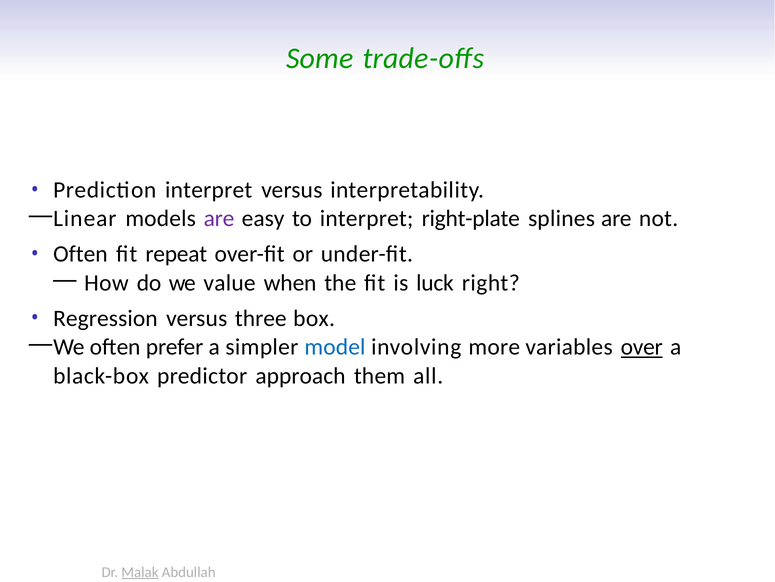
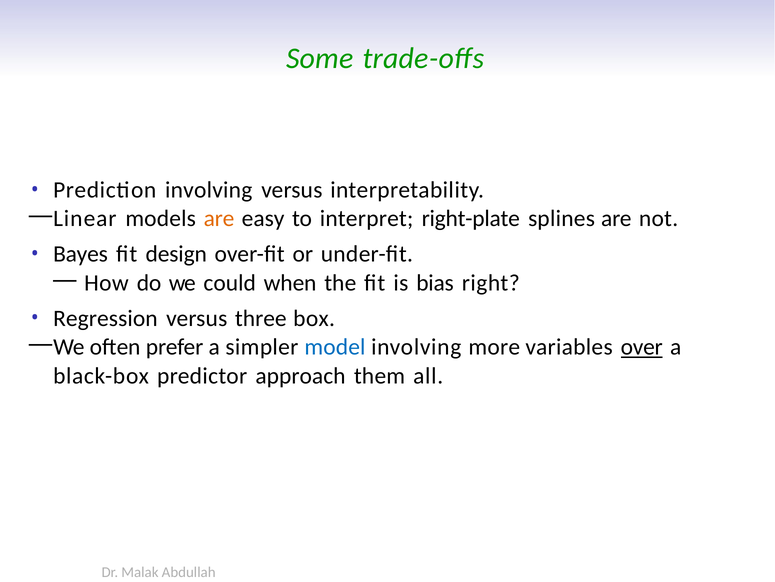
Prediction interpret: interpret -> involving (209, 190)
are colour: purple -> orange (219, 219)
Often: Often -> Bayes (80, 254)
repeat: repeat -> design (176, 254)
value: value -> could (230, 283)
luck: luck -> bias (435, 283)
Malak underline: present -> none (140, 572)
